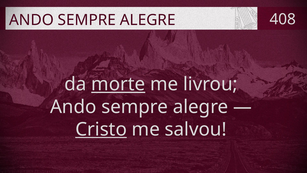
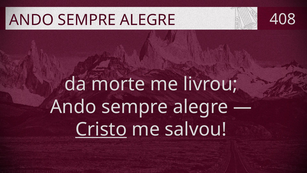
morte underline: present -> none (118, 84)
